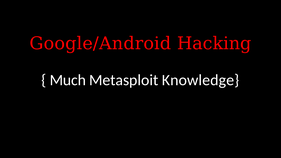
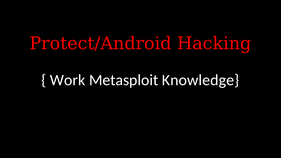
Google/Android: Google/Android -> Protect/Android (100, 44)
Much: Much -> Work (68, 80)
